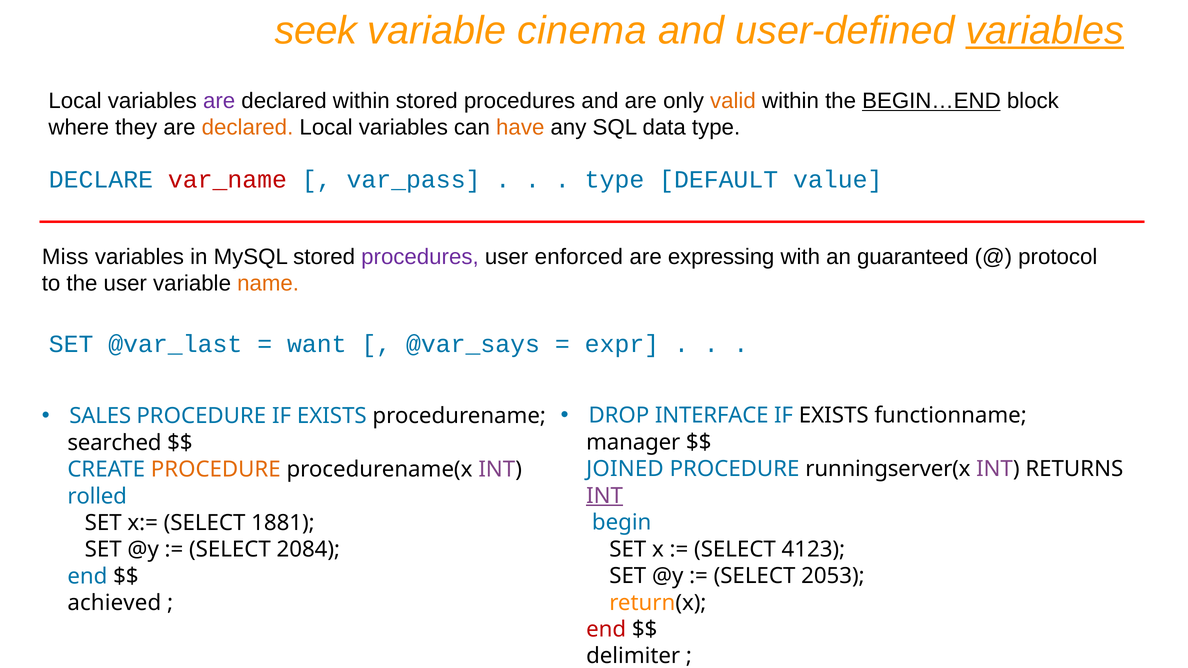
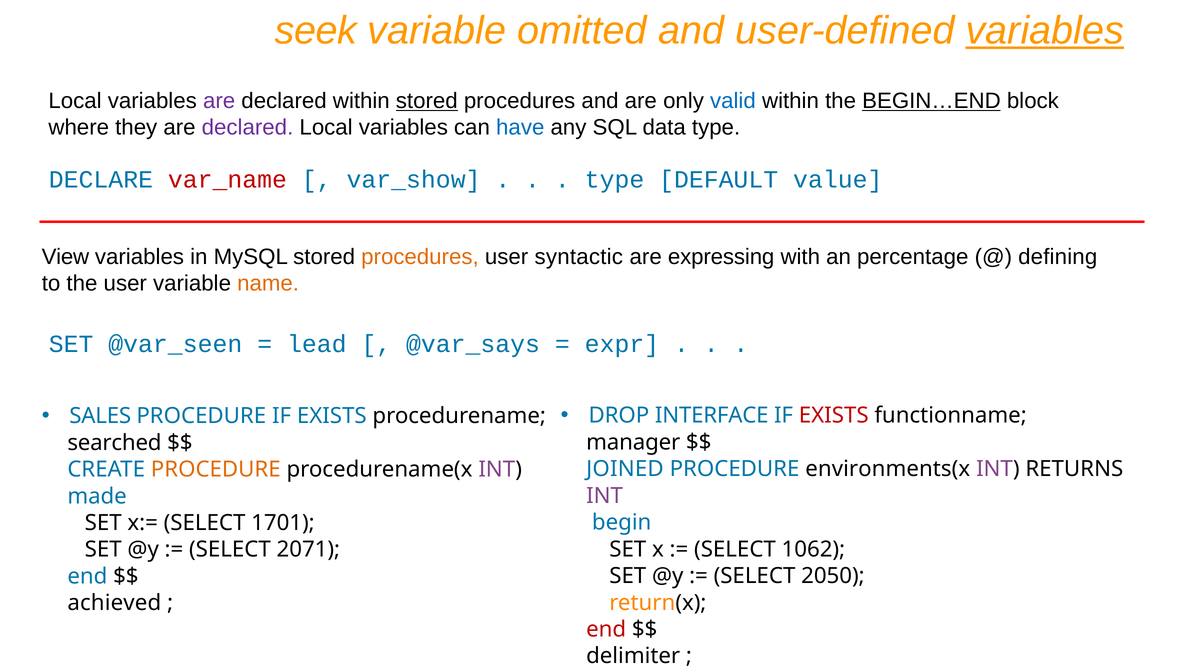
cinema: cinema -> omitted (582, 31)
stored underline: none -> present (427, 101)
valid colour: orange -> blue (733, 101)
declared colour: orange -> purple (248, 128)
have colour: orange -> blue (520, 128)
var_pass: var_pass -> var_show (414, 180)
Miss: Miss -> View (65, 257)
procedures colour: purple -> orange (420, 257)
enforced: enforced -> syntactic (579, 257)
guaranteed: guaranteed -> percentage (913, 257)
protocol: protocol -> defining (1058, 257)
@var_last: @var_last -> @var_seen (175, 344)
want: want -> lead (317, 344)
EXISTS colour: black -> red (834, 416)
runningserver(x: runningserver(x -> environments(x (888, 469)
INT underline: present -> none (605, 496)
rolled: rolled -> made (97, 496)
1881: 1881 -> 1701 (283, 523)
4123: 4123 -> 1062 (813, 549)
2084: 2084 -> 2071 (308, 550)
2053: 2053 -> 2050 (833, 576)
